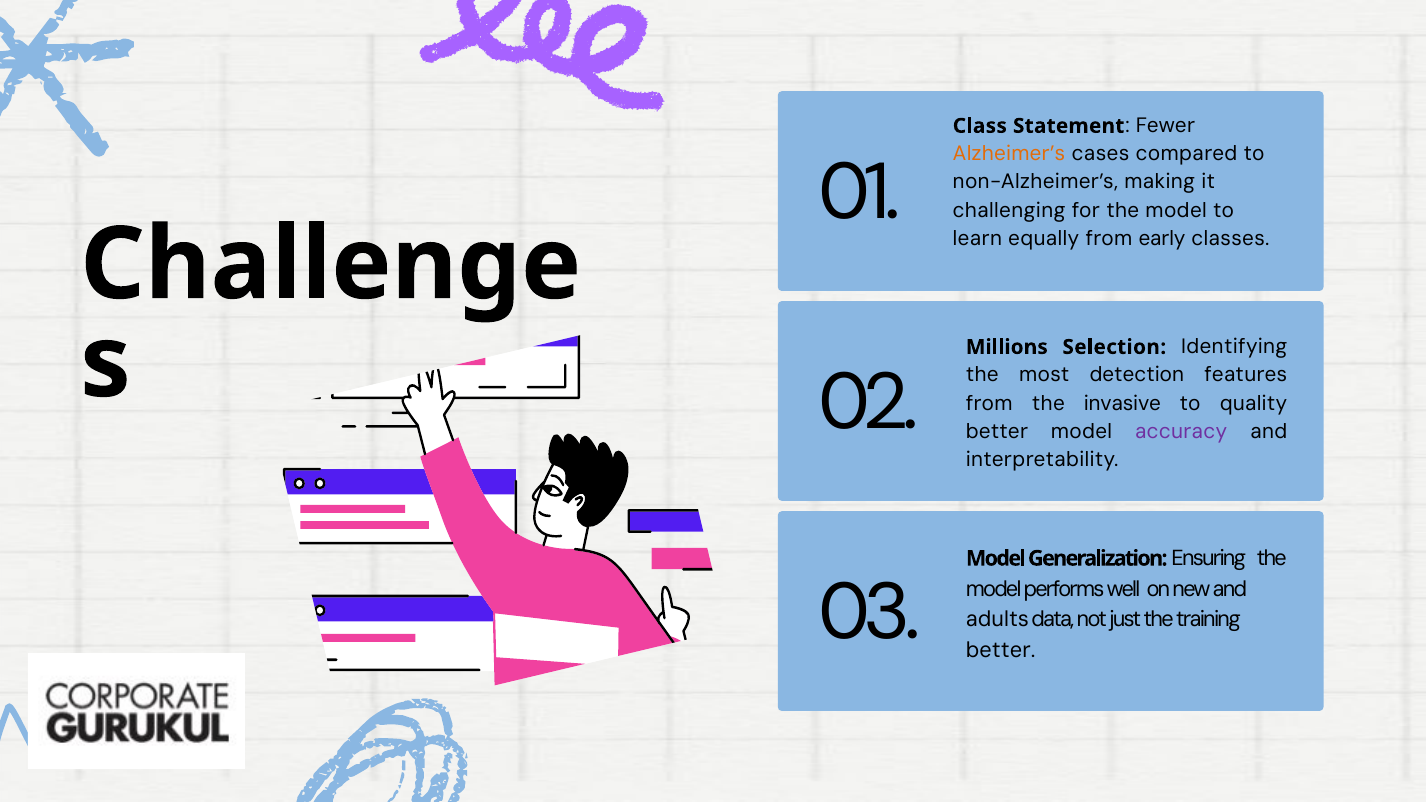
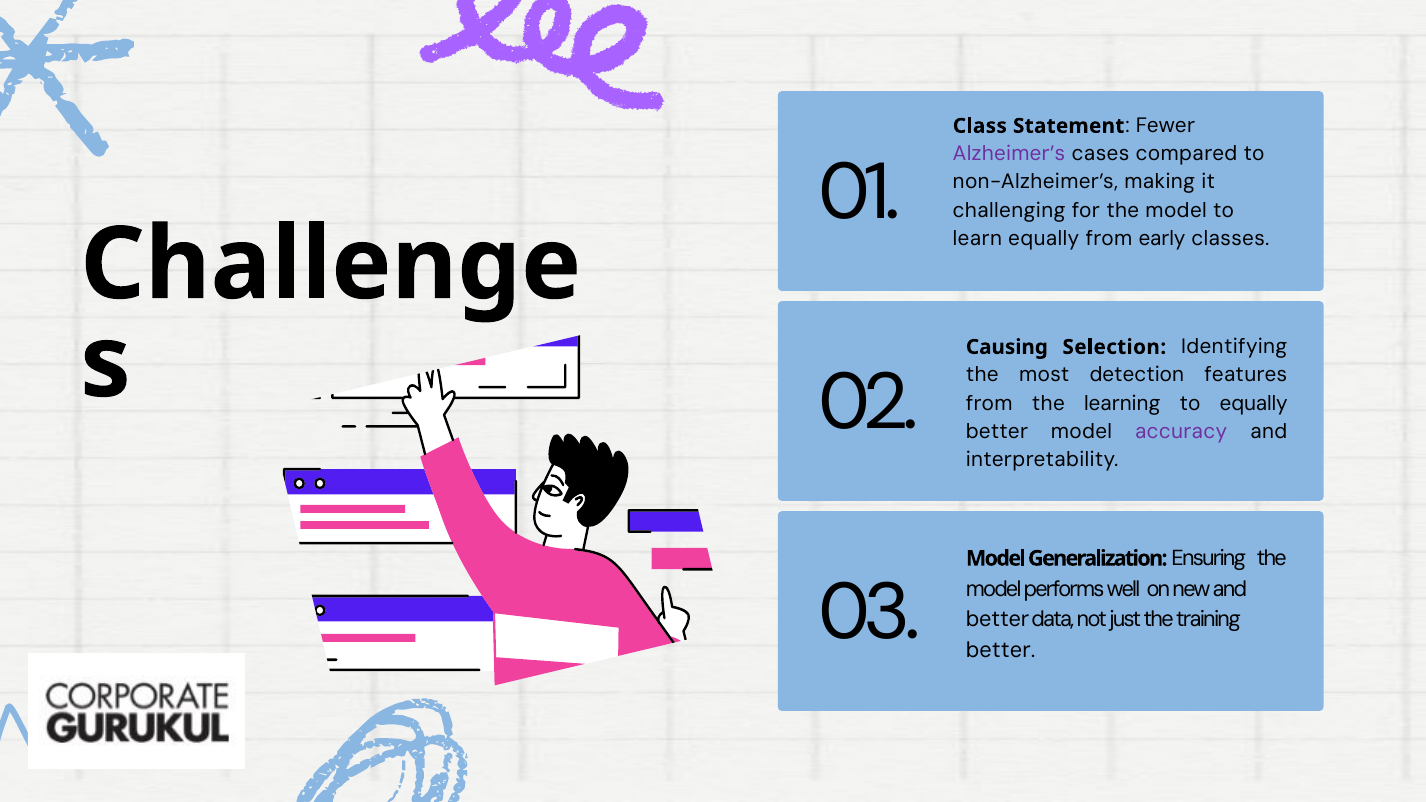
Alzheimer’s colour: orange -> purple (1009, 154)
Millions: Millions -> Causing (1007, 347)
invasive: invasive -> learning (1122, 403)
to quality: quality -> equally (1254, 403)
adults: adults -> better (998, 620)
